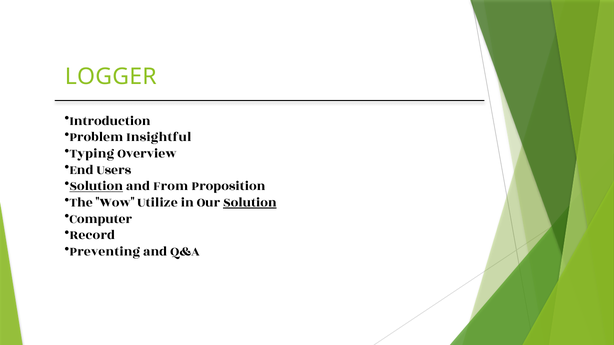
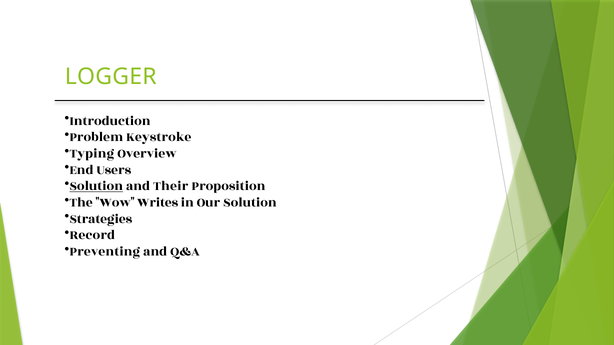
Insightful: Insightful -> Keystroke (159, 137)
From: From -> Their (171, 186)
Utilize: Utilize -> Writes (158, 203)
Solution underline: present -> none (250, 203)
Computer: Computer -> Strategies (101, 219)
